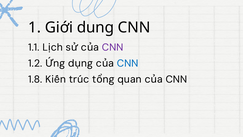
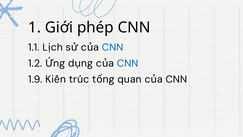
dung: dung -> phép (95, 27)
CNN colour: purple -> blue (113, 47)
1.8: 1.8 -> 1.9 (35, 79)
